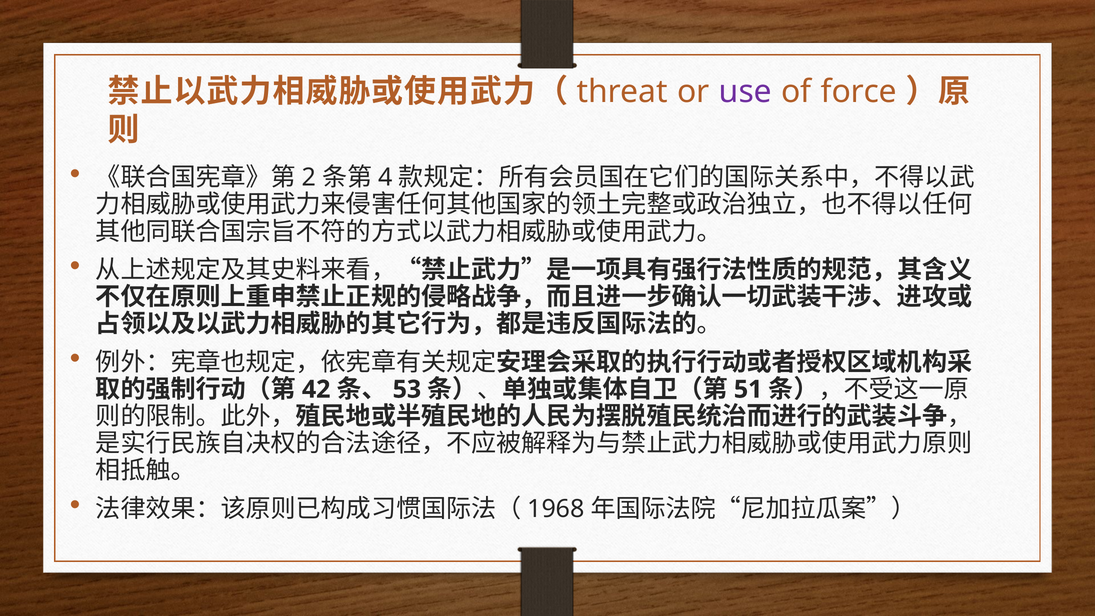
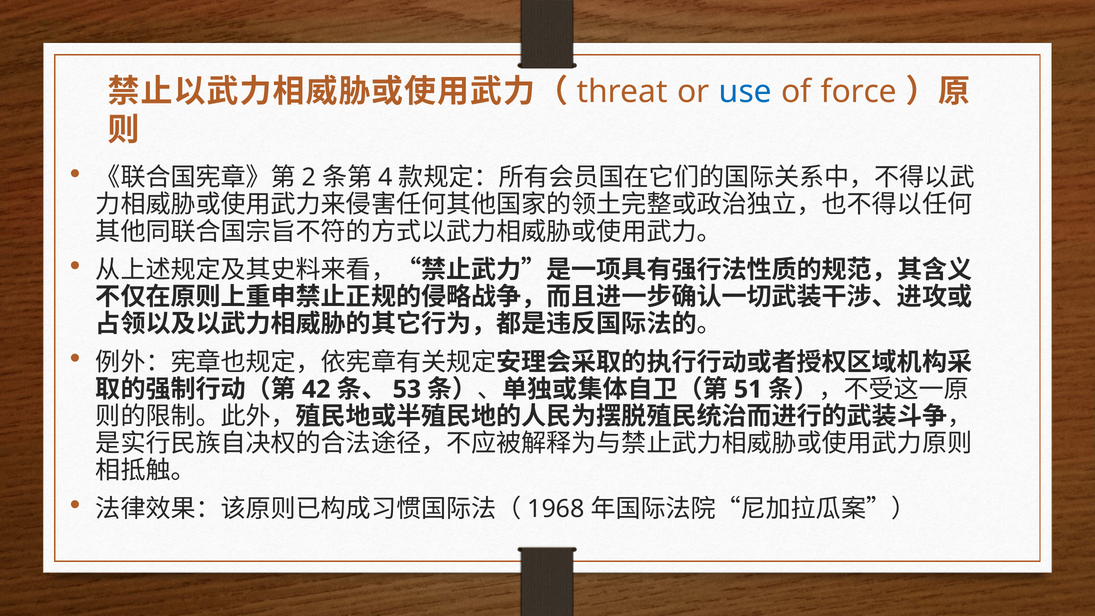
use colour: purple -> blue (745, 92)
